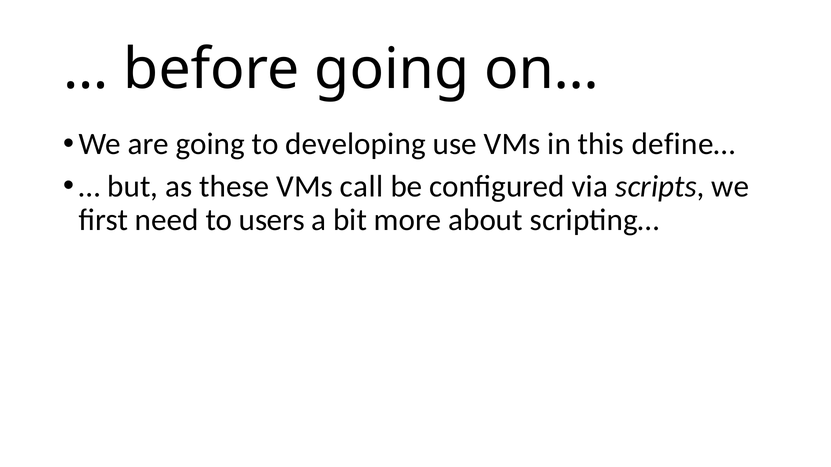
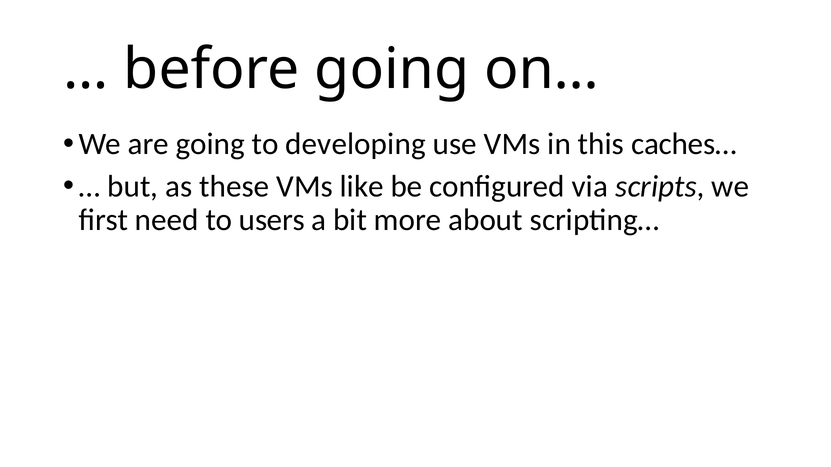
define…: define… -> caches… (684, 144)
call: call -> like (362, 187)
